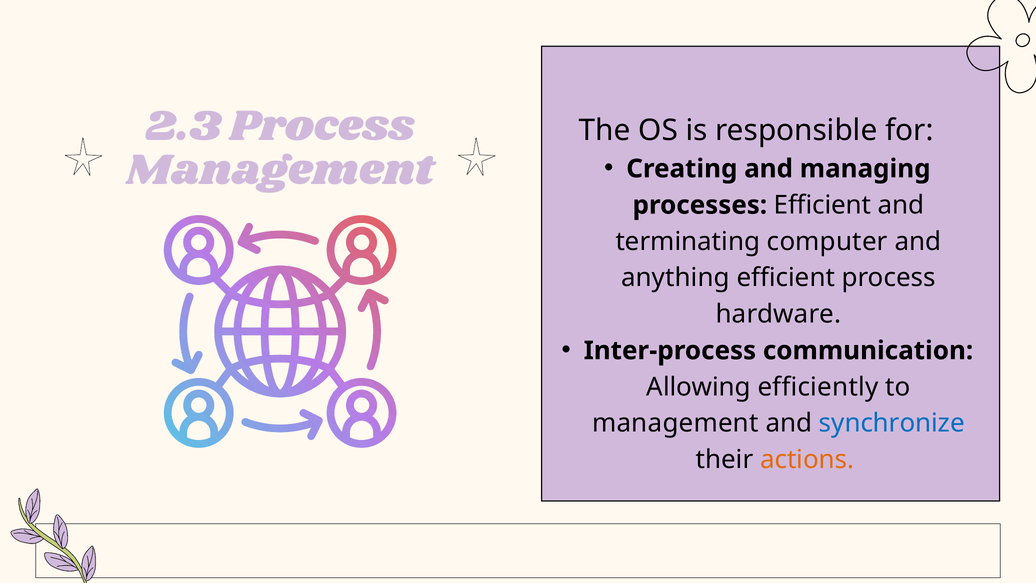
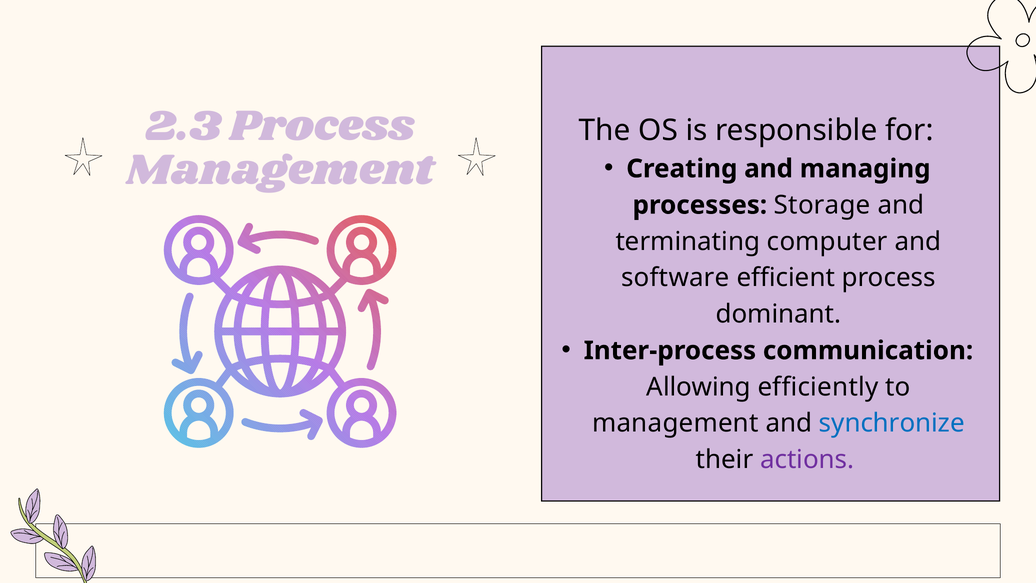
processes Efficient: Efficient -> Storage (822, 205)
anything: anything -> software (675, 278)
hardware: hardware -> dominant (778, 314)
actions colour: orange -> purple (807, 460)
